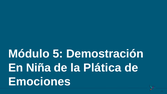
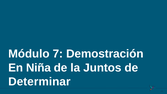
5: 5 -> 7 (58, 54)
Plática: Plática -> Juntos (102, 68)
Emociones: Emociones -> Determinar (39, 82)
